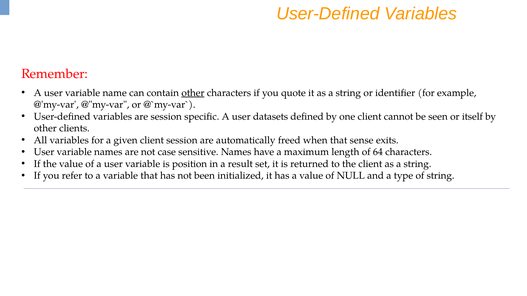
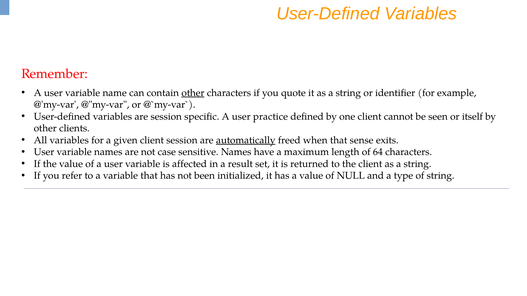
datasets: datasets -> practice (270, 117)
automatically underline: none -> present (246, 140)
position: position -> affected (190, 164)
